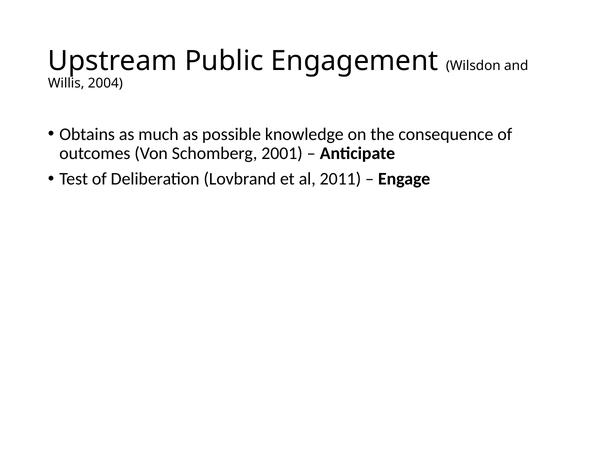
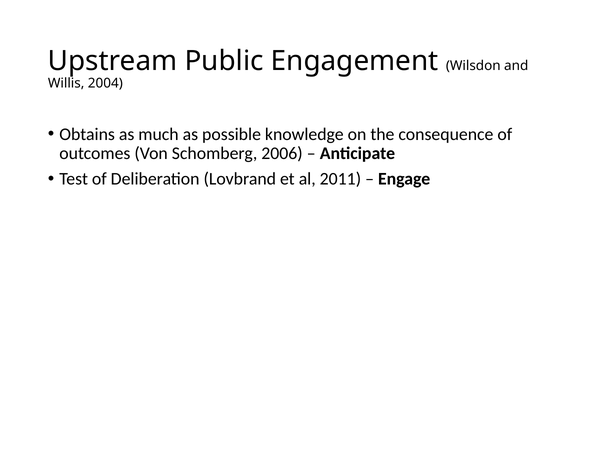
2001: 2001 -> 2006 (282, 153)
